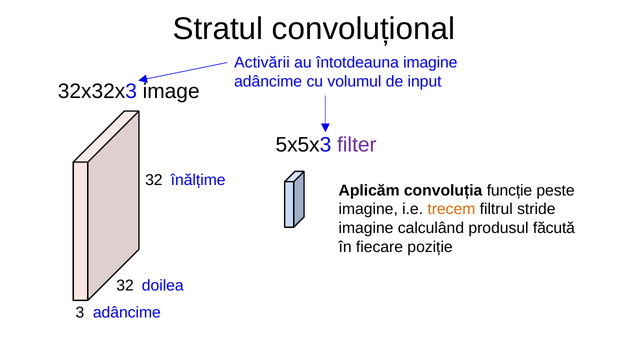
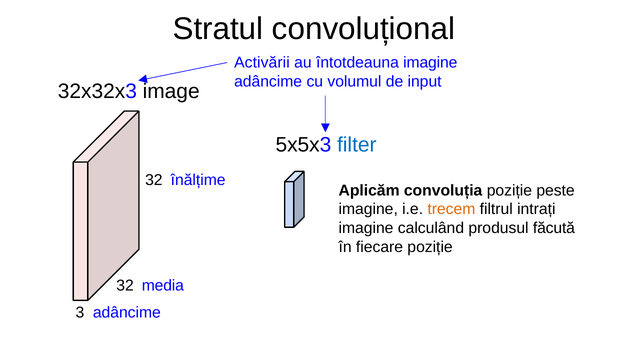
filter colour: purple -> blue (357, 145)
convoluția funcție: funcție -> poziție (509, 191)
stride: stride -> intrați (536, 209)
doilea: doilea -> media (163, 286)
